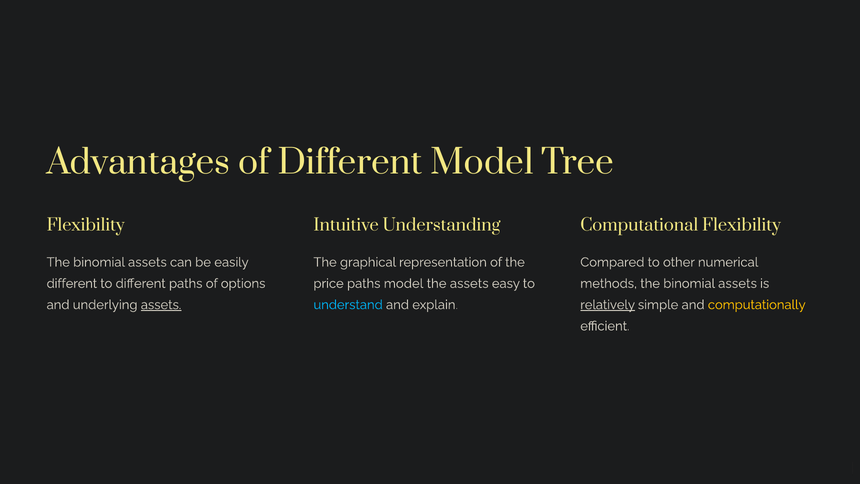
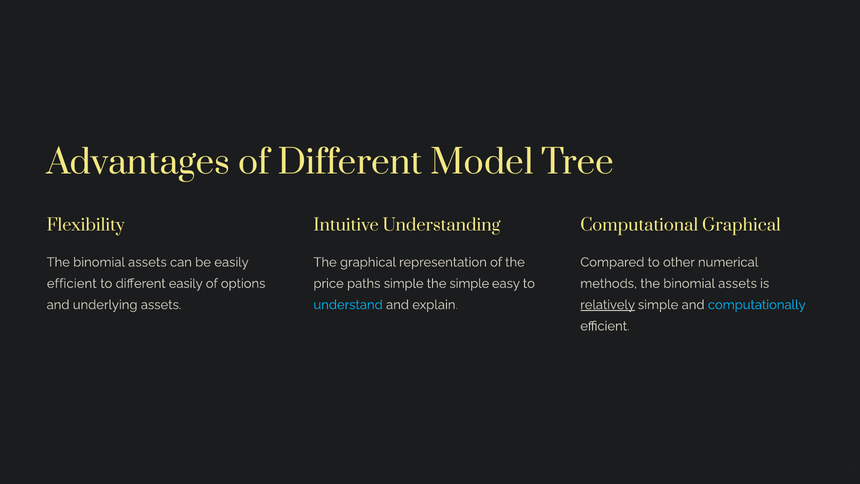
Computational Flexibility: Flexibility -> Graphical (741, 225)
different: different -> efficient (72, 283)
different paths: paths -> easily (186, 283)
paths model: model -> simple (404, 283)
the assets: assets -> simple (469, 283)
assets underline: present -> none (161, 305)
computationally colour: yellow -> light blue (757, 305)
